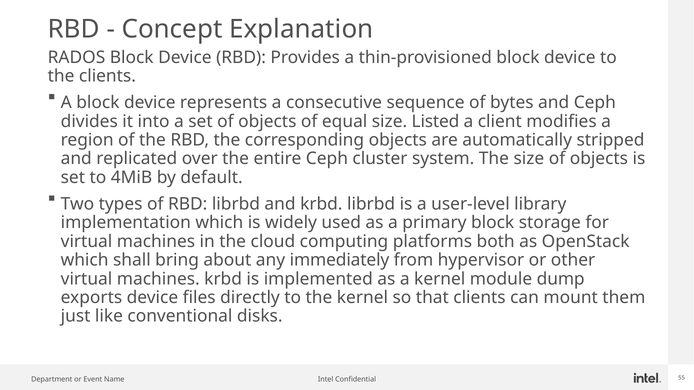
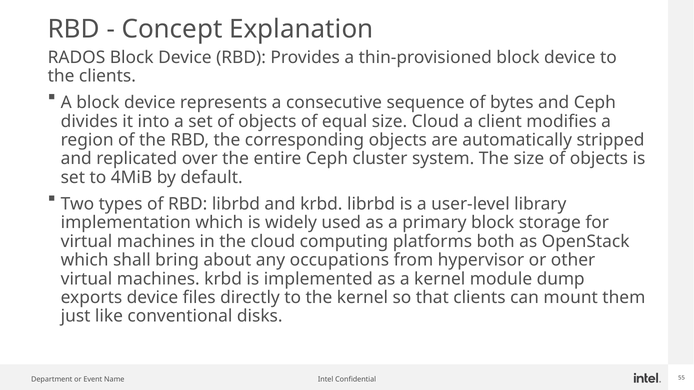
size Listed: Listed -> Cloud (435, 121)
immediately: immediately -> occupations (339, 260)
